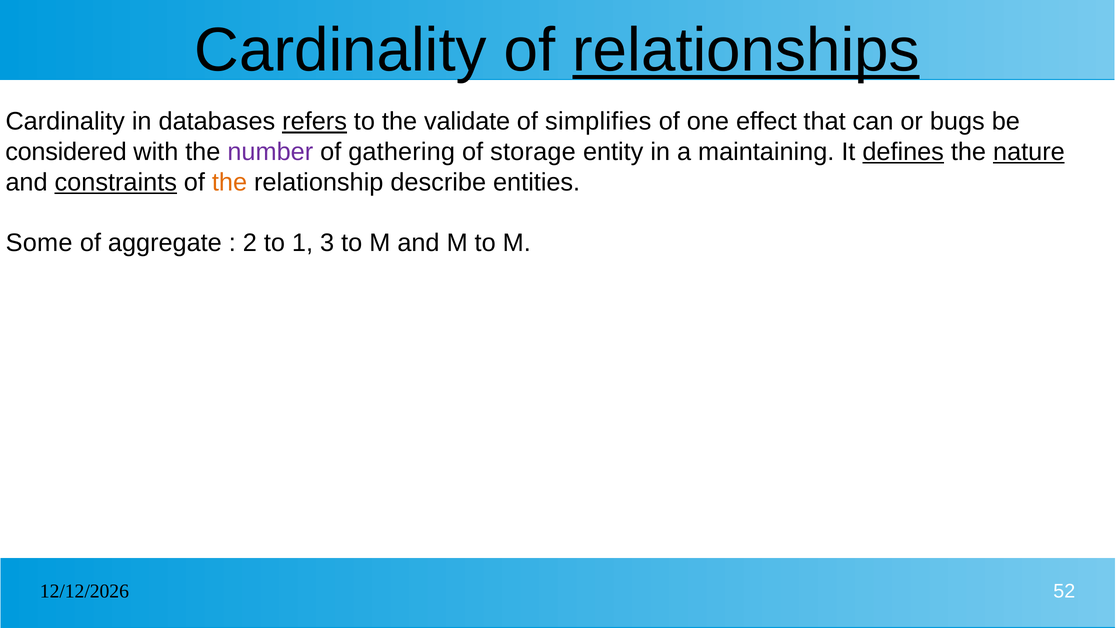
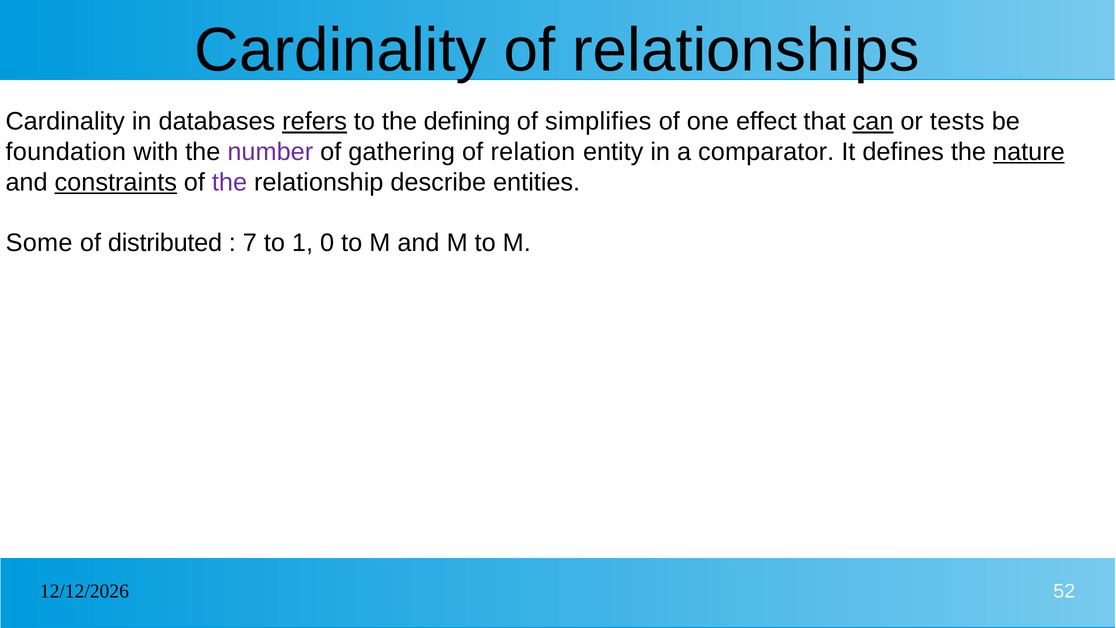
relationships underline: present -> none (746, 50)
validate: validate -> defining (467, 122)
can underline: none -> present (873, 122)
bugs: bugs -> tests (957, 122)
considered: considered -> foundation (66, 152)
storage: storage -> relation (533, 152)
maintaining: maintaining -> comparator (766, 152)
defines underline: present -> none (903, 152)
the colour: orange -> purple (230, 182)
aggregate: aggregate -> distributed (165, 243)
2: 2 -> 7 (250, 243)
3: 3 -> 0 (327, 243)
